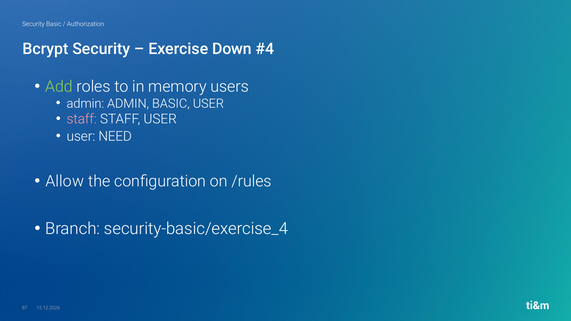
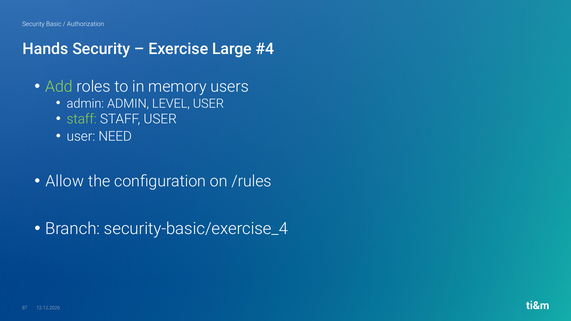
Bcrypt: Bcrypt -> Hands (45, 49)
Down: Down -> Large (232, 49)
ADMIN BASIC: BASIC -> LEVEL (171, 104)
staff colour: pink -> light green (82, 119)
